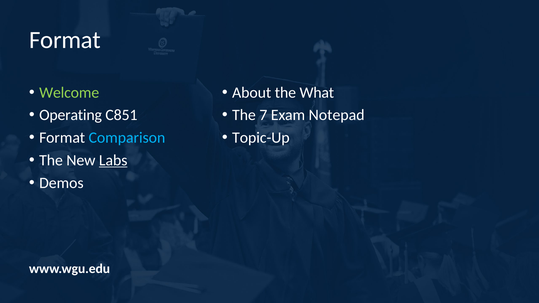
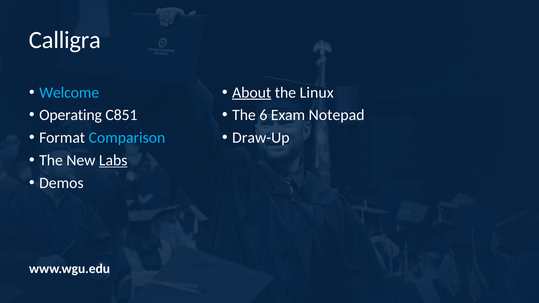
Format: Format -> Calligra (65, 40)
Welcome colour: light green -> light blue (69, 93)
About underline: none -> present (252, 93)
What: What -> Linux (317, 93)
7: 7 -> 6 (263, 115)
Topic-Up: Topic-Up -> Draw-Up (261, 138)
